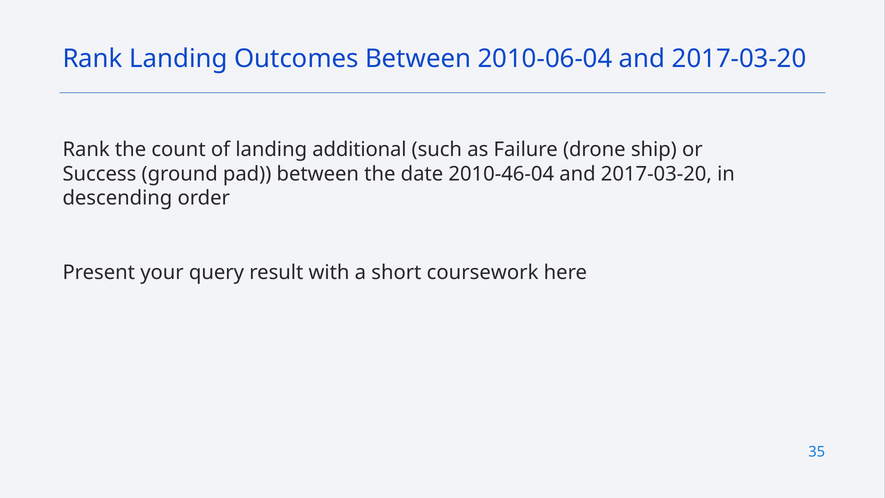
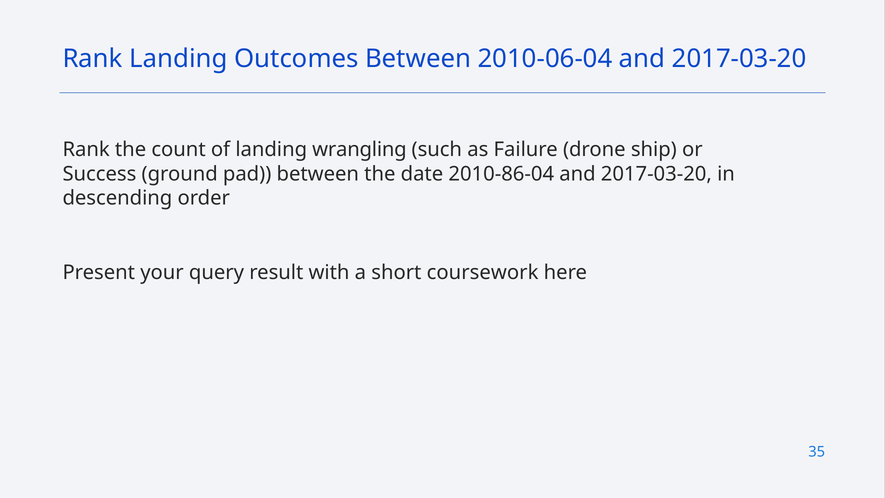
additional: additional -> wrangling (359, 149)
2010-46-04: 2010-46-04 -> 2010-86-04 (501, 174)
